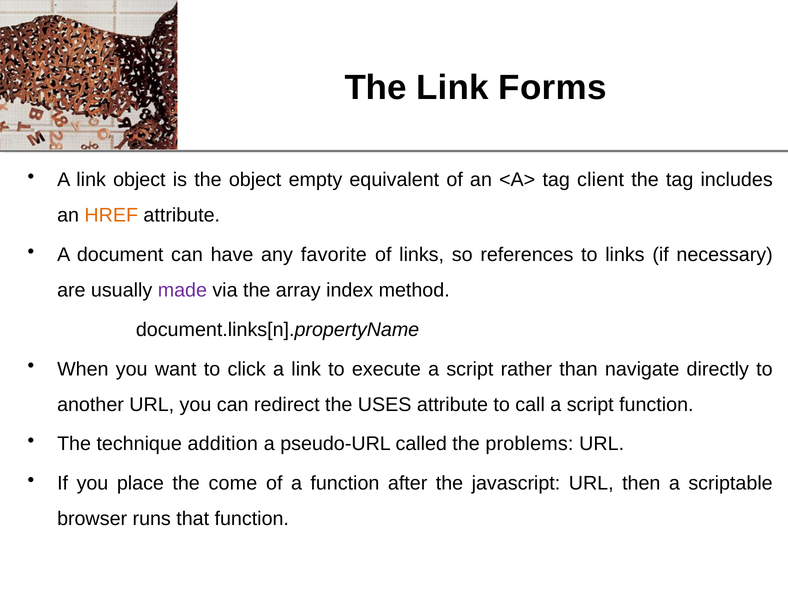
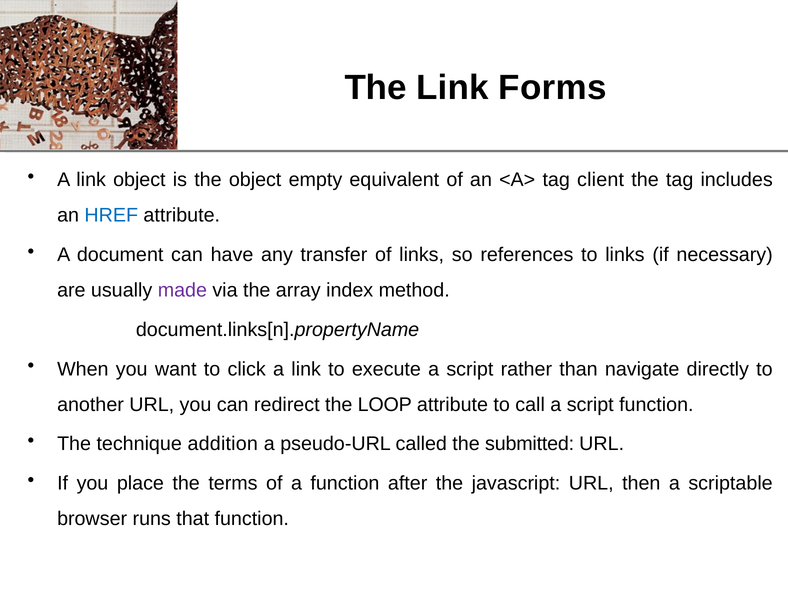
HREF colour: orange -> blue (111, 215)
favorite: favorite -> transfer (334, 255)
USES: USES -> LOOP (385, 405)
problems: problems -> submitted (530, 444)
come: come -> terms (233, 483)
